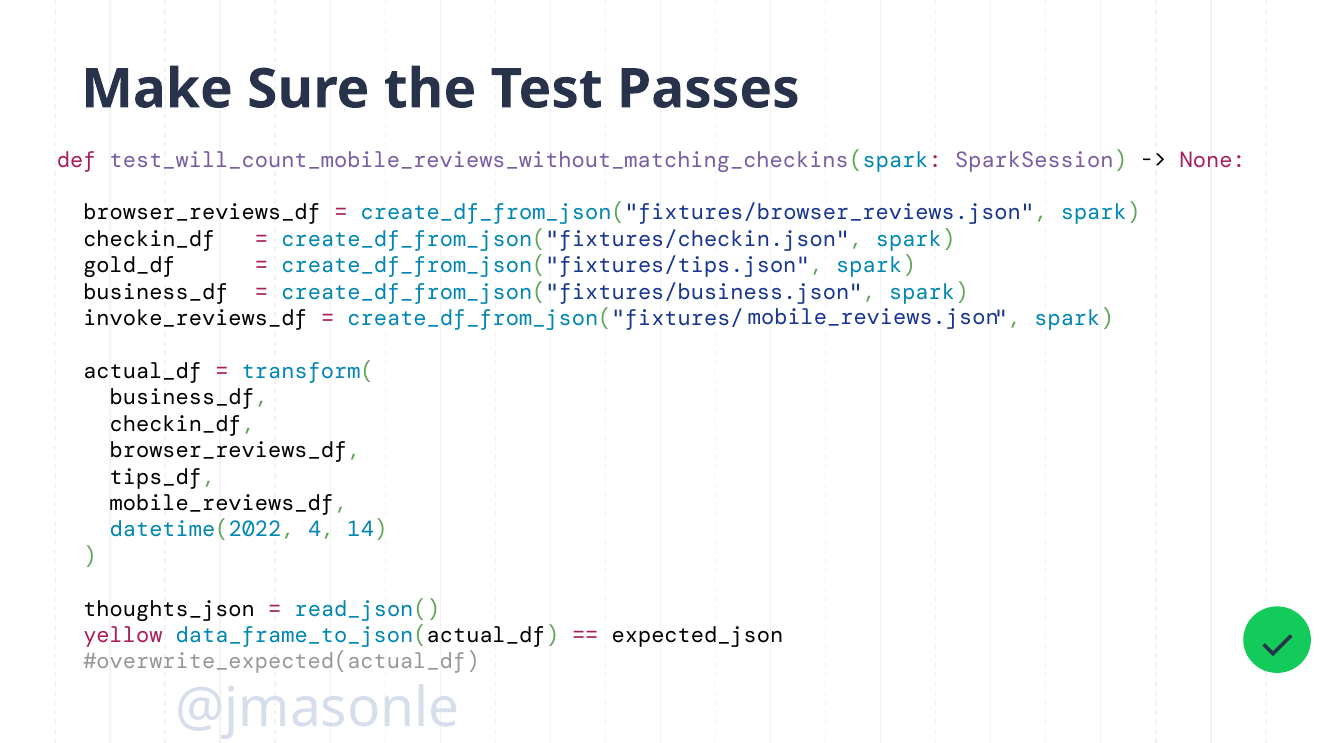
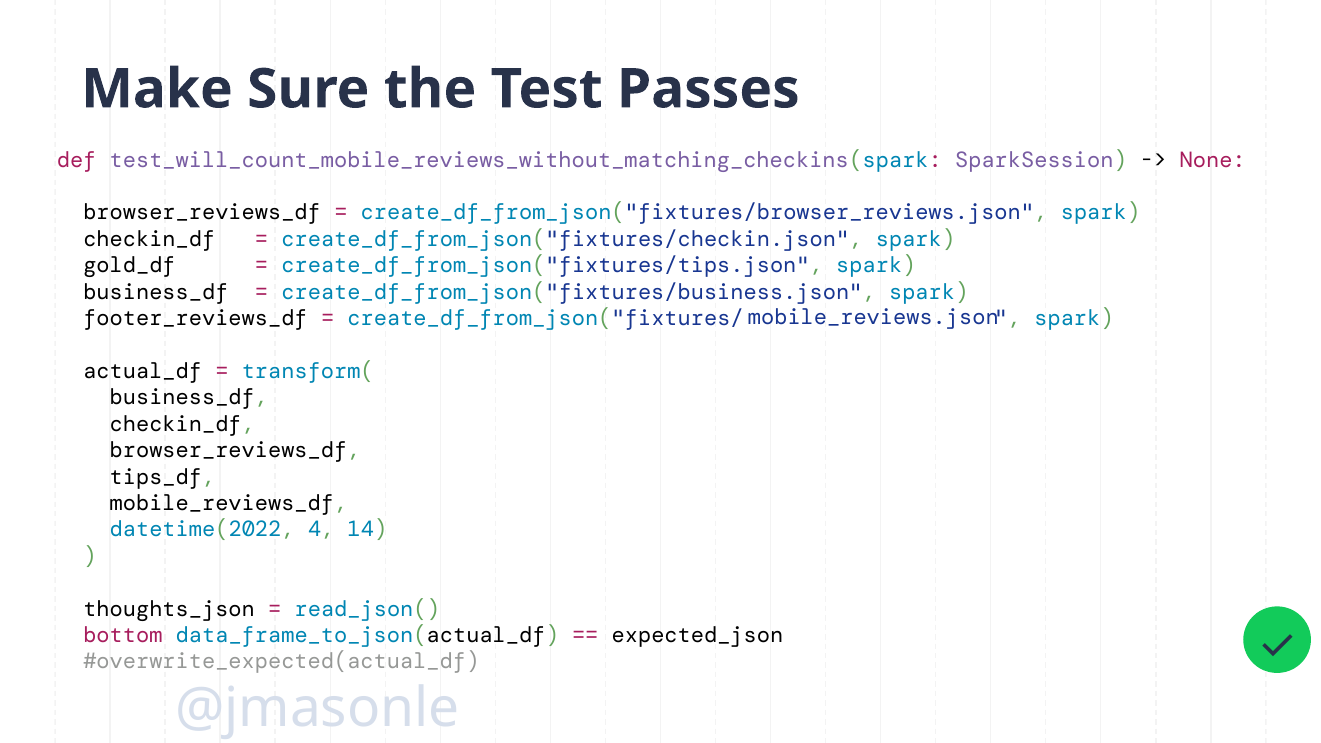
invoke_reviews_df: invoke_reviews_df -> footer_reviews_df (195, 318)
yellow: yellow -> bottom (123, 635)
